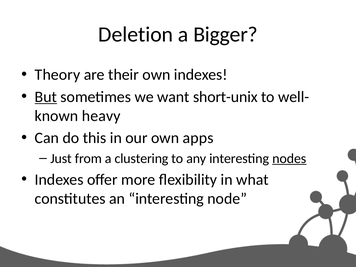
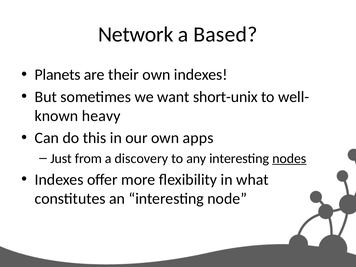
Deletion: Deletion -> Network (136, 34)
Bigger: Bigger -> Based (225, 34)
Theory: Theory -> Planets (58, 75)
But underline: present -> none (46, 97)
clustering: clustering -> discovery (141, 158)
